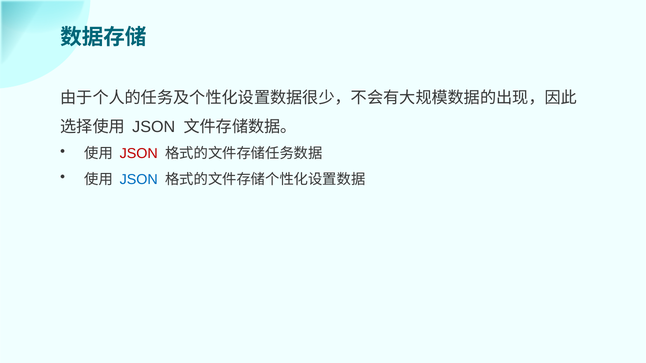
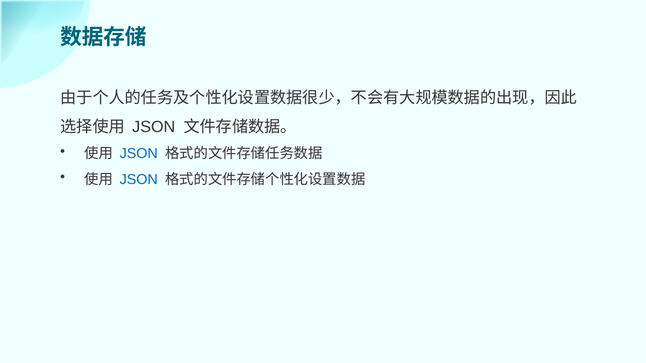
JSON colour: red -> blue (139, 154)
